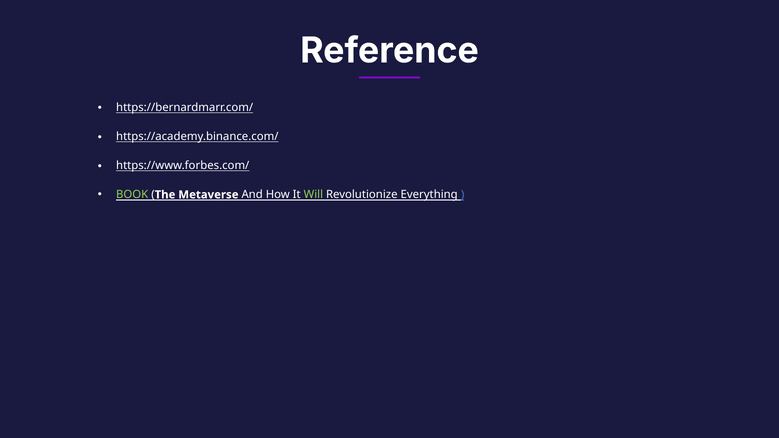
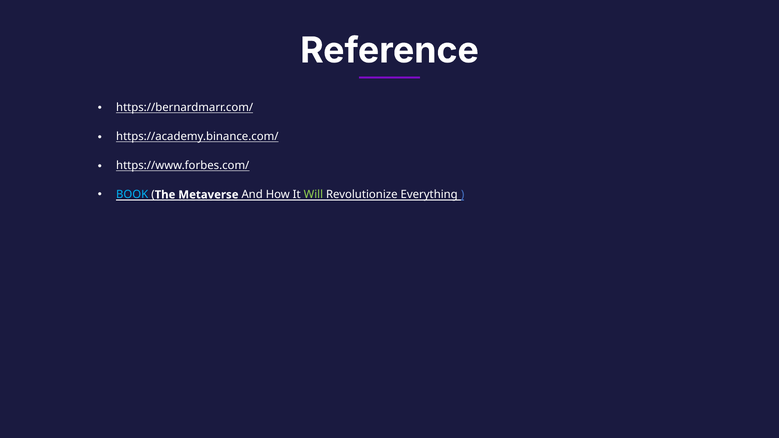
BOOK colour: light green -> light blue (132, 195)
